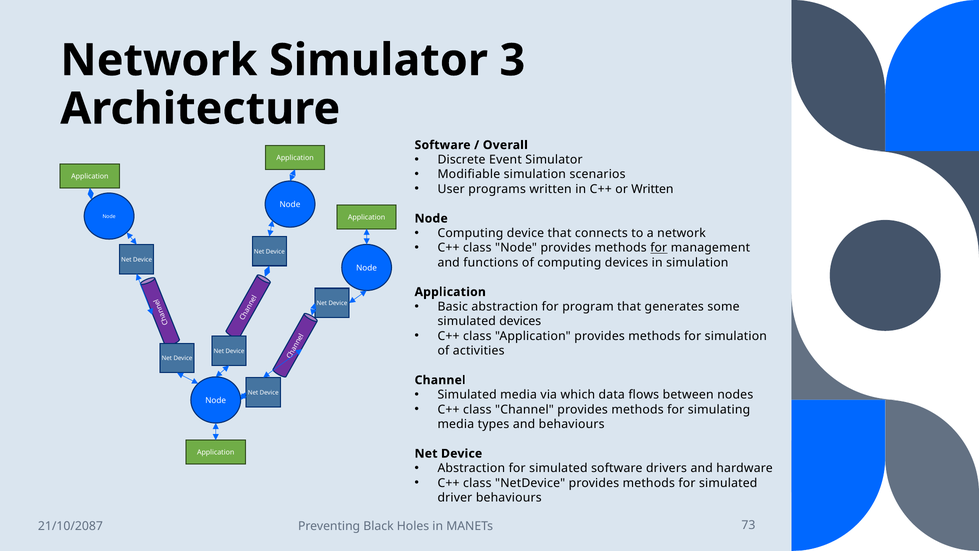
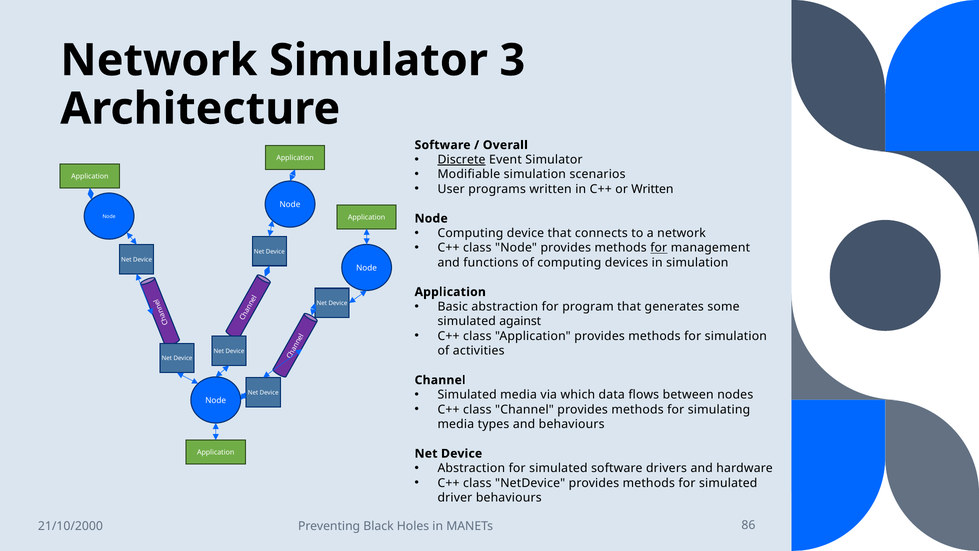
Discrete underline: none -> present (462, 160)
simulated devices: devices -> against (520, 321)
21/10/2087: 21/10/2087 -> 21/10/2000 (70, 526)
73: 73 -> 86 (748, 525)
